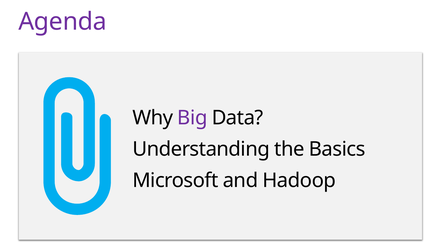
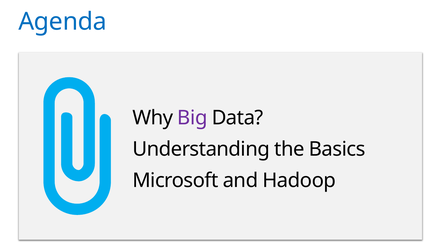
Agenda colour: purple -> blue (63, 22)
